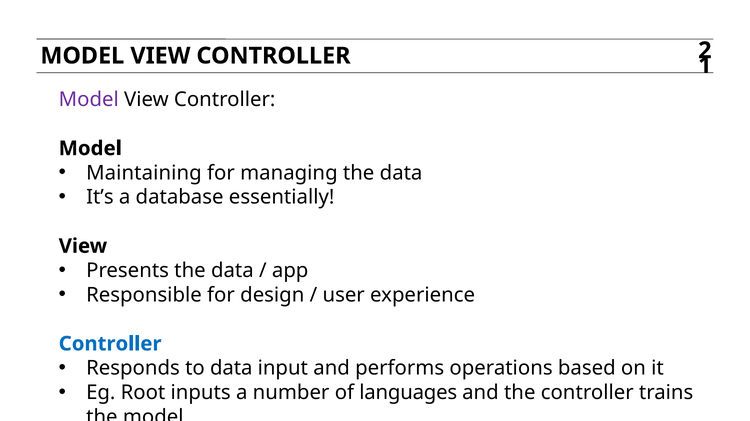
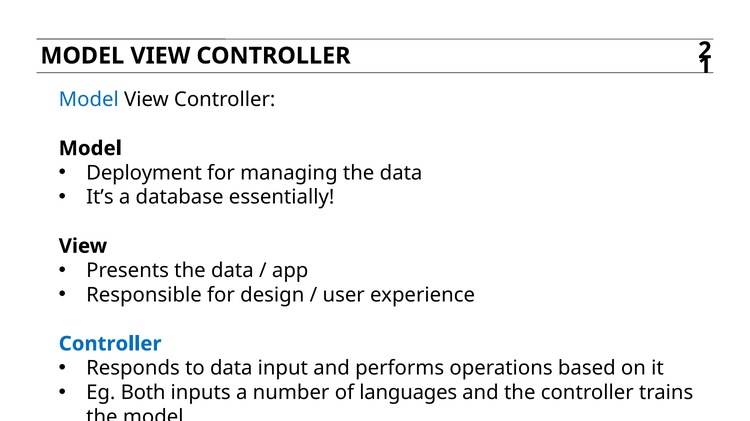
Model colour: purple -> blue (89, 100)
Maintaining: Maintaining -> Deployment (144, 173)
Root: Root -> Both (143, 393)
